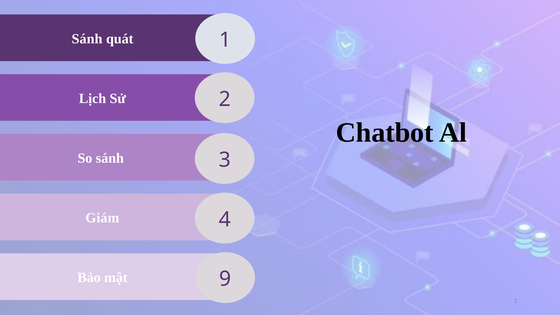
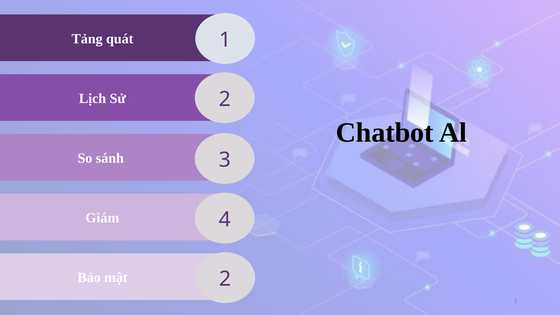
Sánh: Sánh -> Tảng (87, 39)
mật 9: 9 -> 2 (225, 279)
